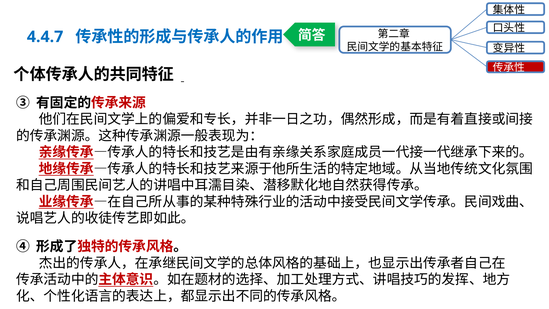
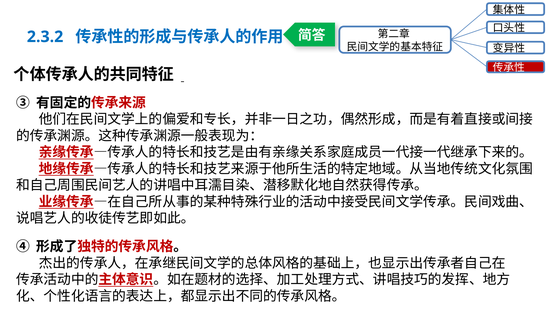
4.4.7: 4.4.7 -> 2.3.2 (45, 37)
